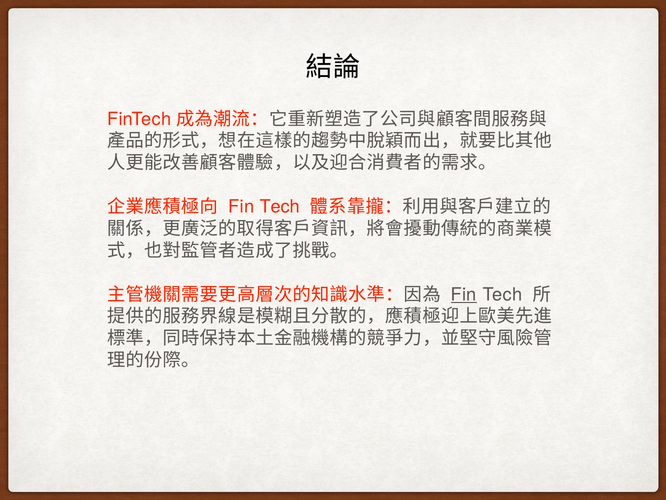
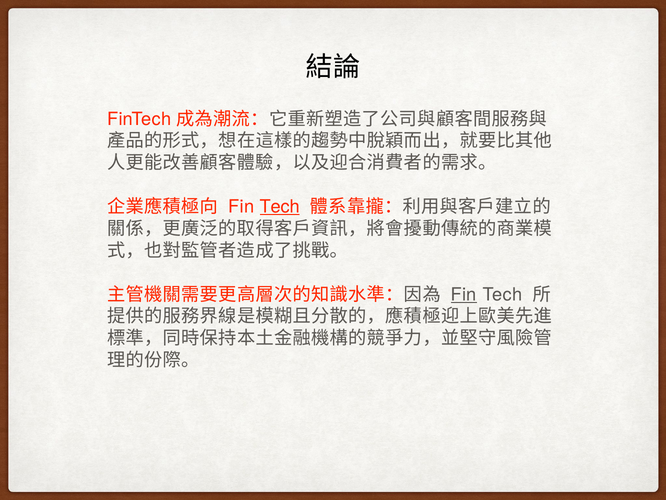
Tech underline: none -> present (280, 207)
